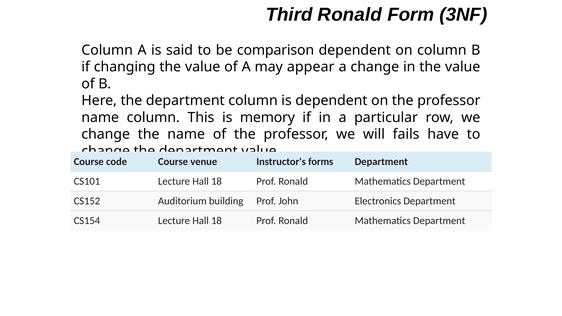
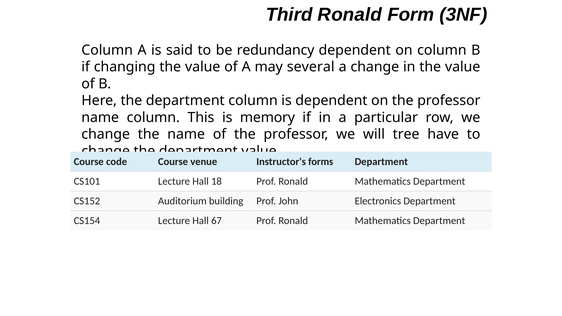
comparison: comparison -> redundancy (276, 50)
appear: appear -> several (311, 67)
fails: fails -> tree (406, 134)
CS154 Lecture Hall 18: 18 -> 67 (216, 221)
